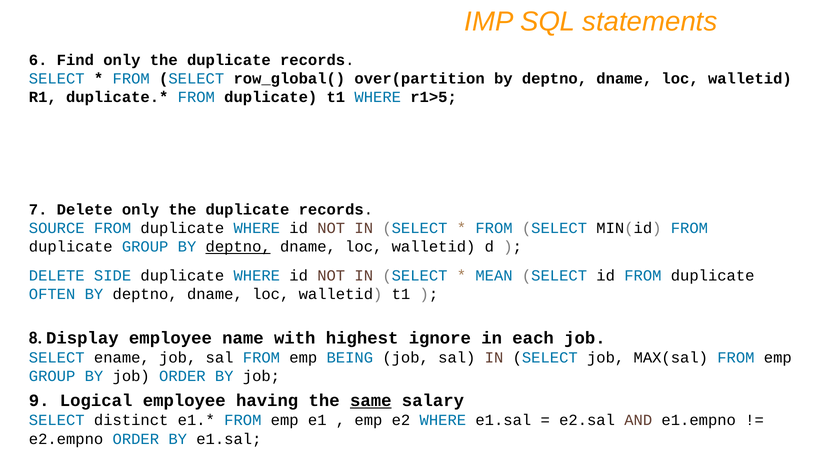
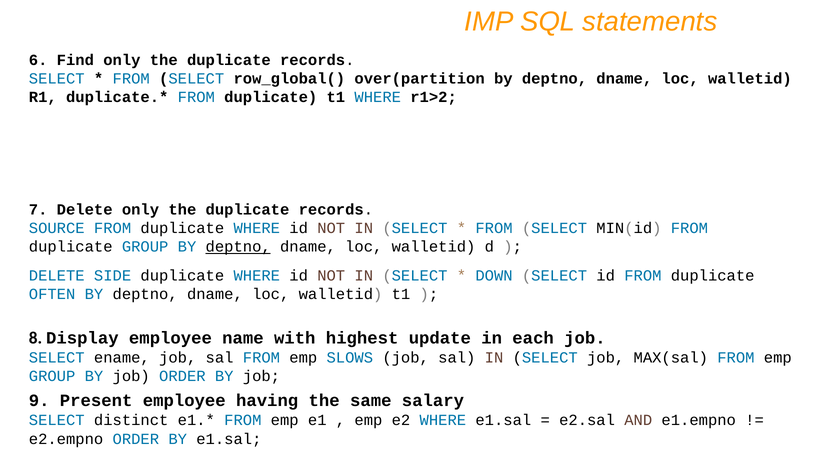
r1>5: r1>5 -> r1>2 (434, 97)
MEAN: MEAN -> DOWN (494, 276)
ignore: ignore -> update (440, 338)
BEING: BEING -> SLOWS (350, 358)
Logical: Logical -> Present (96, 401)
same underline: present -> none (371, 401)
